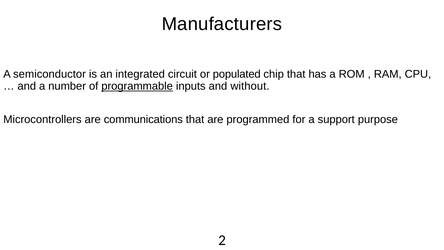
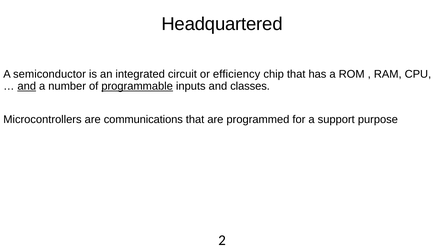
Manufacturers: Manufacturers -> Headquartered (222, 24)
populated: populated -> efficiency (237, 74)
and underline: none -> present (27, 86)
without: without -> classes (250, 86)
